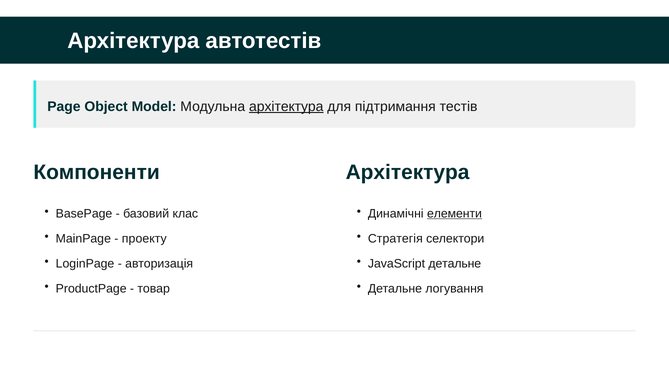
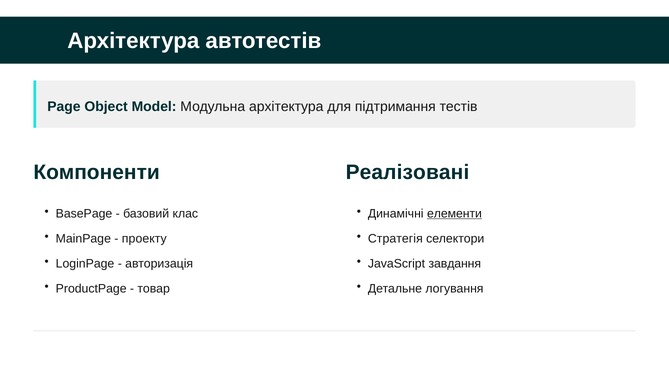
архітектура underline: present -> none (286, 107)
Архітектура: Архітектура -> Реалізовані (407, 173)
JavaScript детальне: детальне -> завдання (455, 264)
